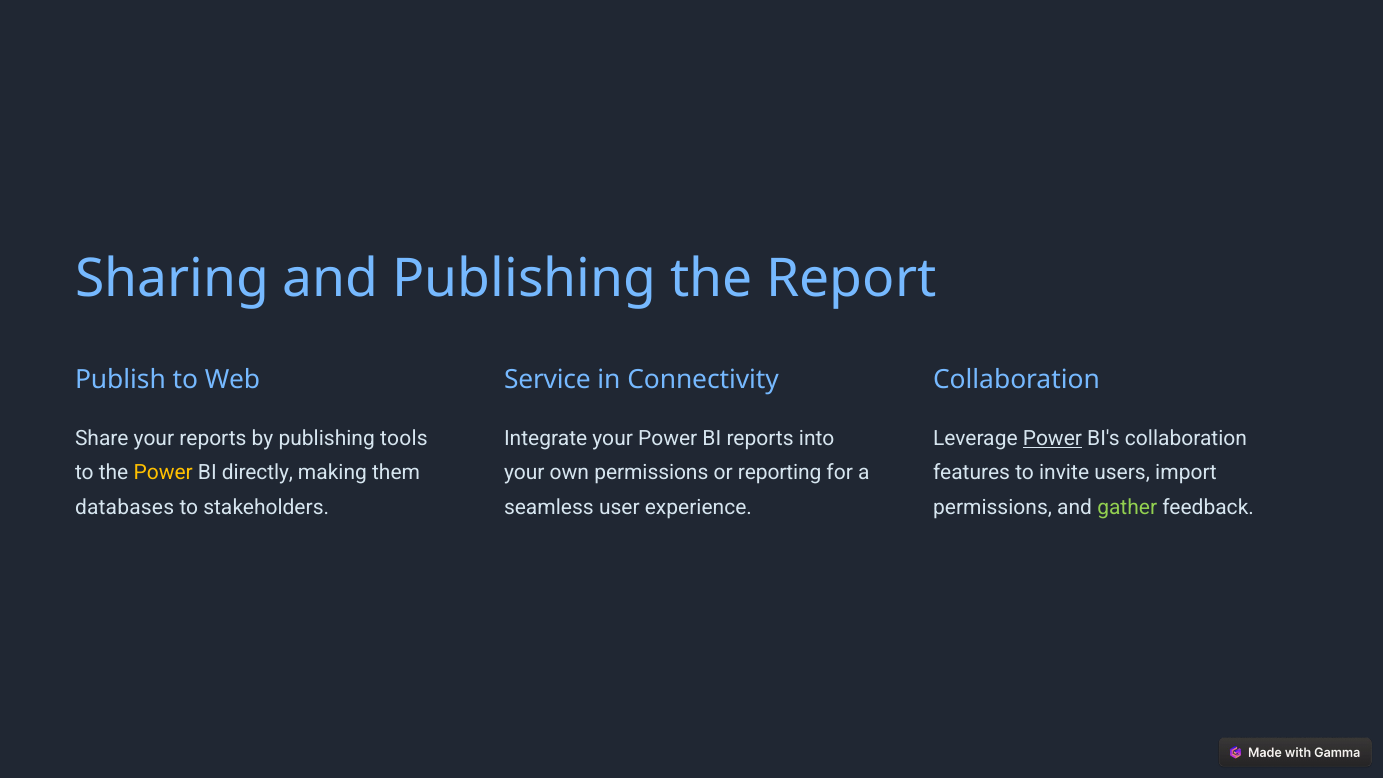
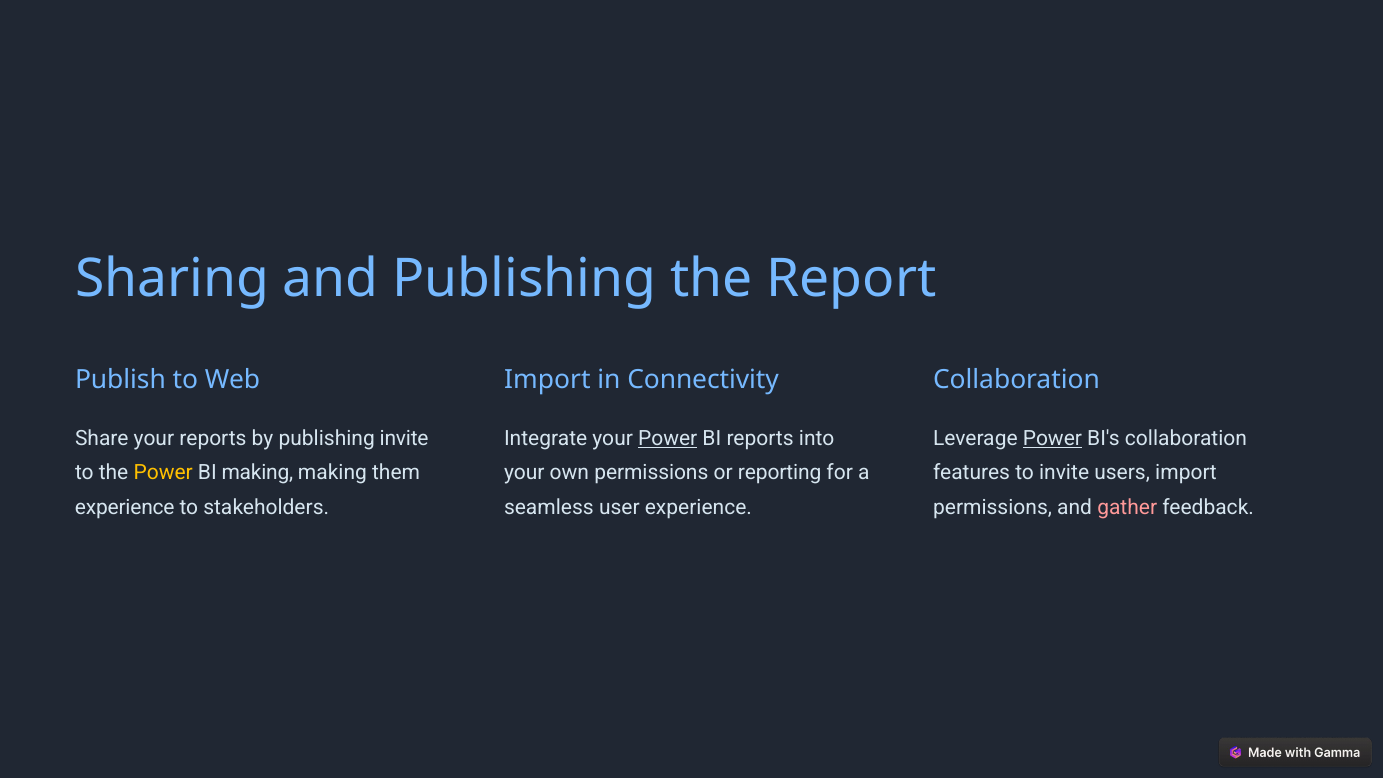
Service: Service -> Import (547, 380)
publishing tools: tools -> invite (404, 439)
Power underline: none -> present (668, 439)
BI directly: directly -> making (257, 473)
databases: databases -> experience (125, 507)
gather colour: light green -> pink (1127, 507)
